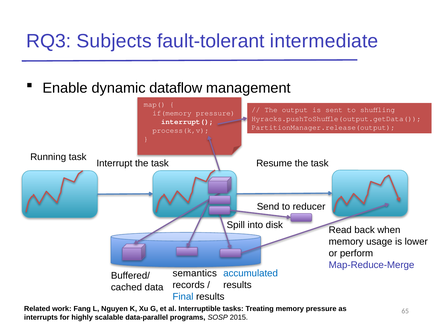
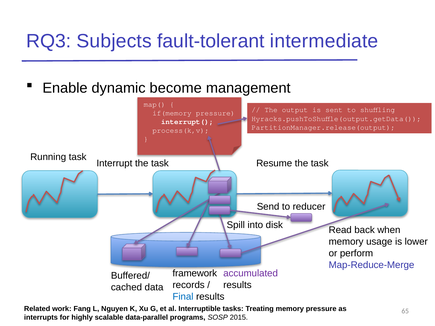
dataflow: dataflow -> become (176, 88)
semantics: semantics -> framework (195, 274)
accumulated colour: blue -> purple (251, 274)
